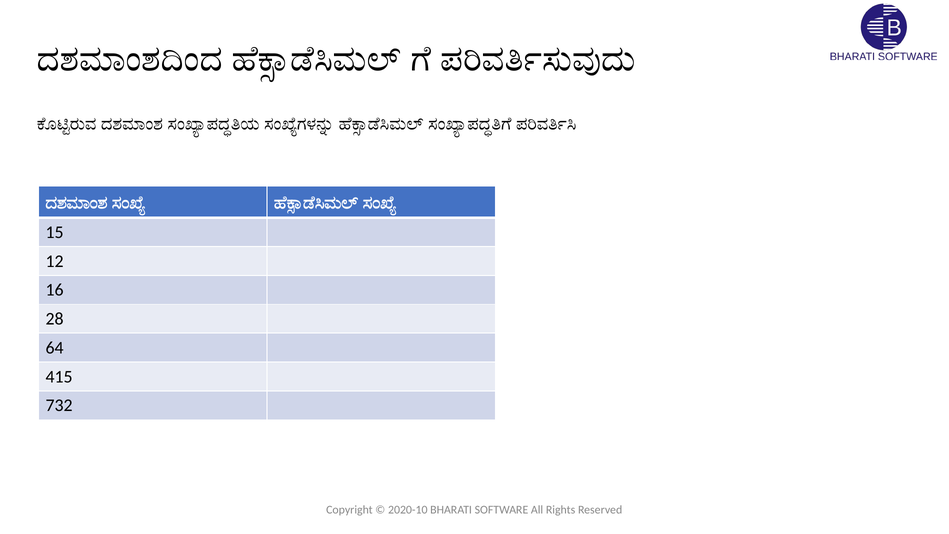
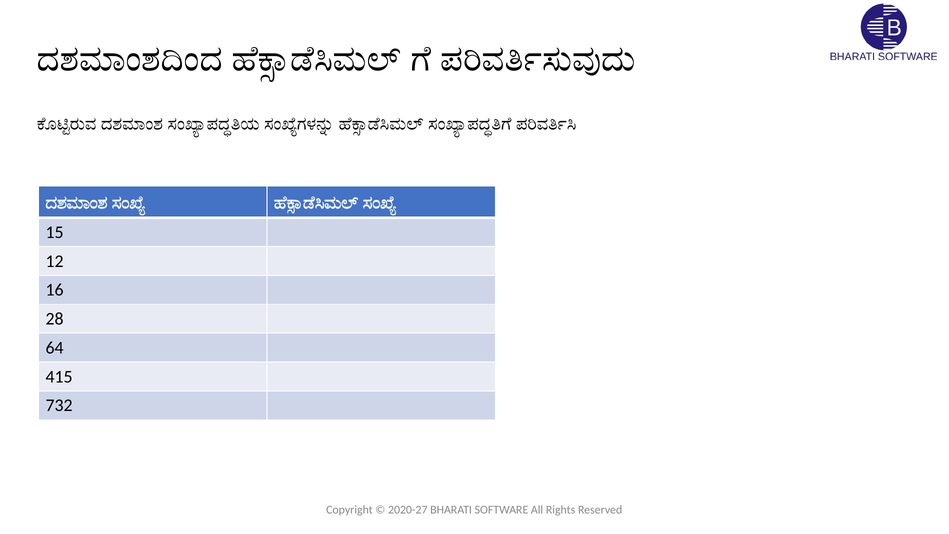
2020-10: 2020-10 -> 2020-27 (408, 510)
